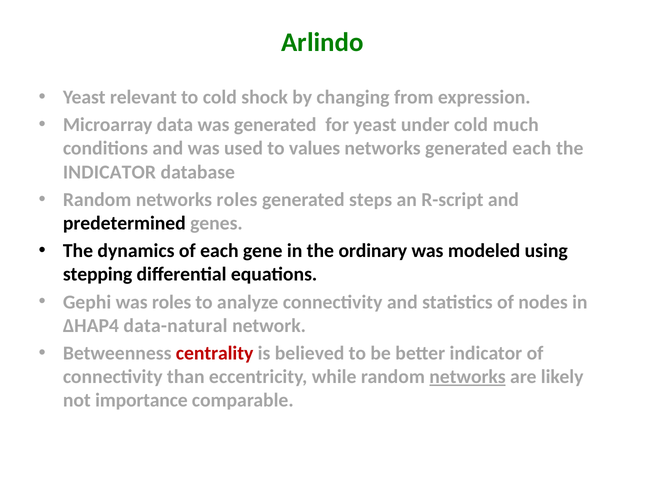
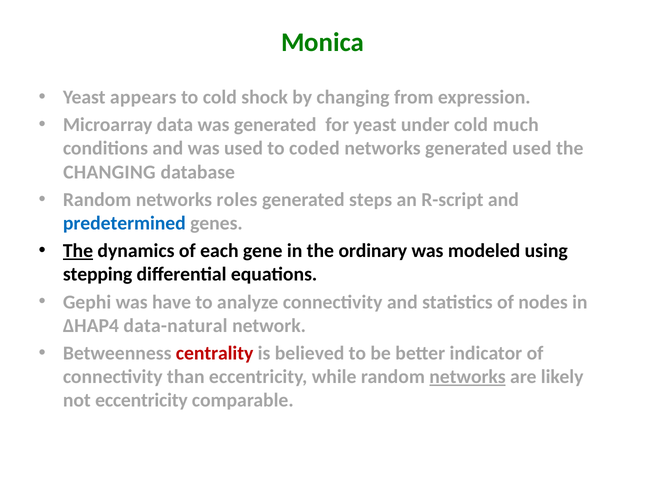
Arlindo: Arlindo -> Monica (323, 42)
relevant: relevant -> appears (143, 97)
values: values -> coded (314, 148)
generated each: each -> used (532, 148)
INDICATOR: INDICATOR -> CHANGING (109, 172)
predetermined colour: black -> blue (124, 223)
The underline: none -> present (78, 251)
was roles: roles -> have (172, 302)
not importance: importance -> eccentricity (141, 400)
